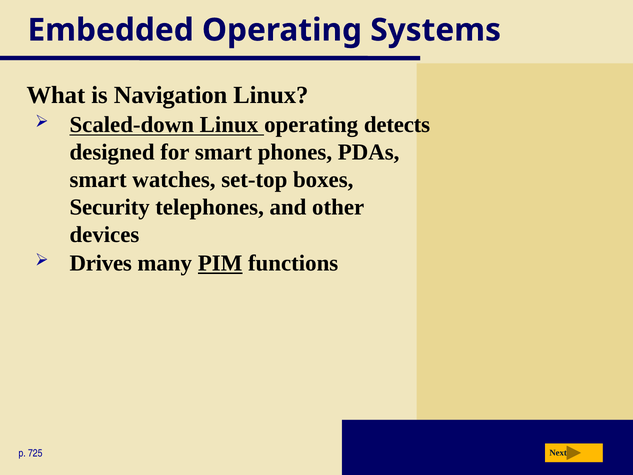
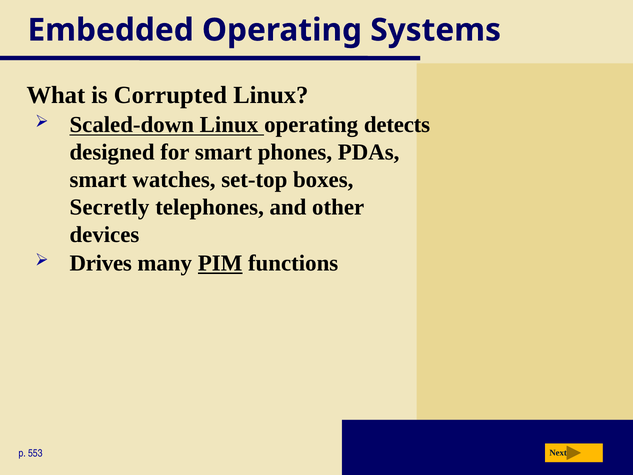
Navigation: Navigation -> Corrupted (170, 95)
Security: Security -> Secretly (109, 207)
725: 725 -> 553 (35, 453)
